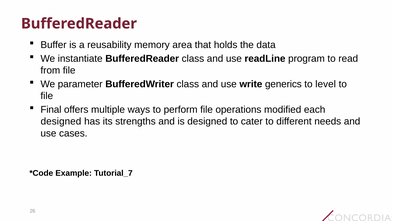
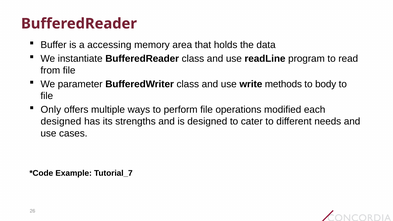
reusability: reusability -> accessing (109, 45)
generics: generics -> methods (283, 84)
level: level -> body (326, 84)
Final: Final -> Only (51, 110)
